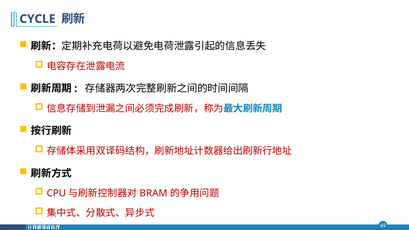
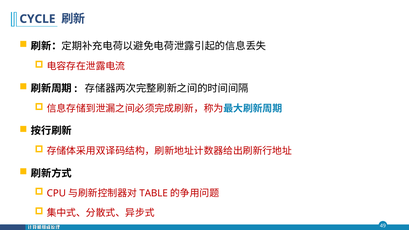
BRAM: BRAM -> TABLE (154, 193)
